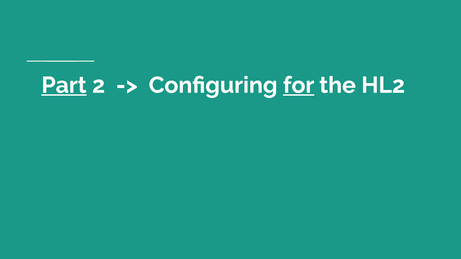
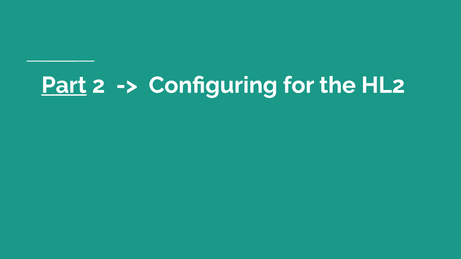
for underline: present -> none (299, 85)
